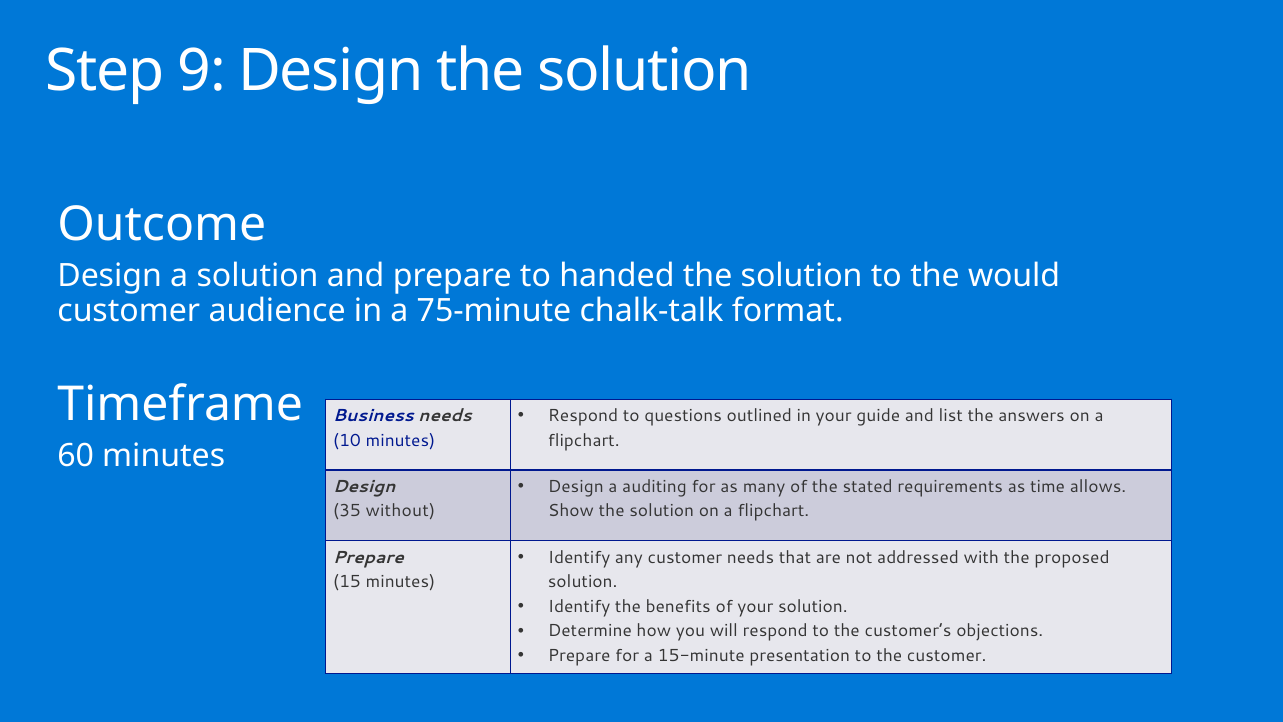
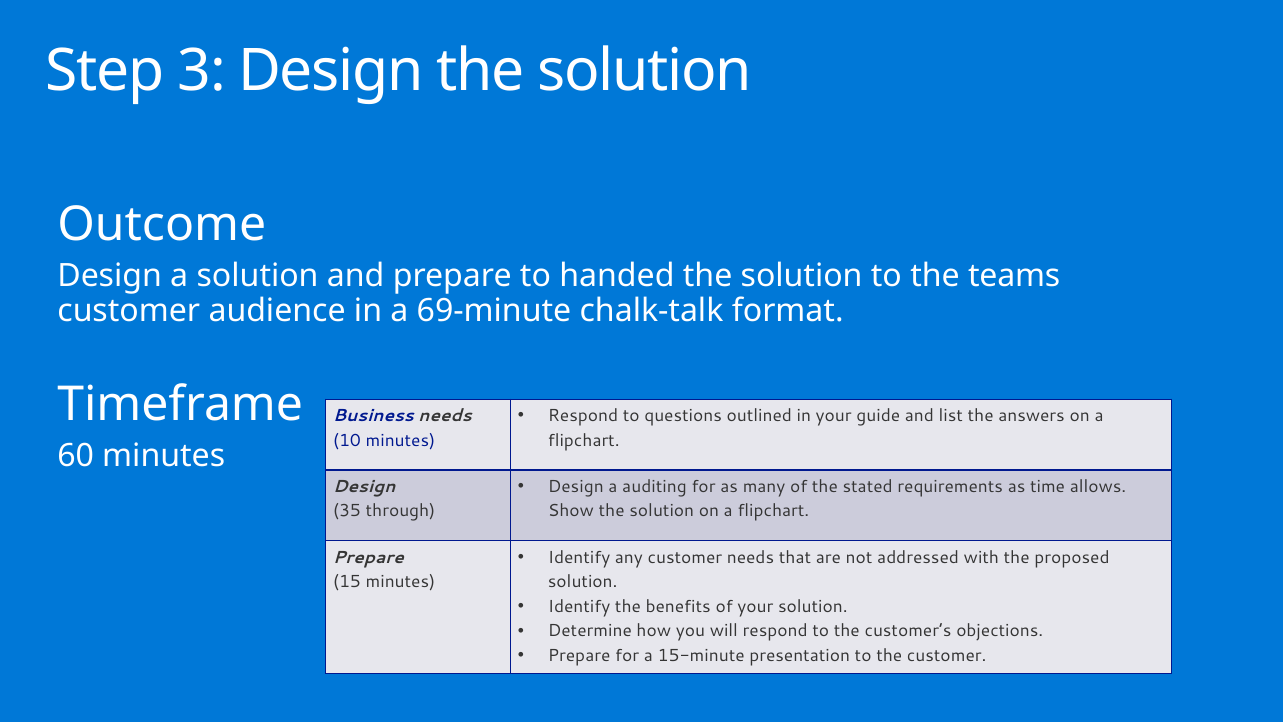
9: 9 -> 3 (202, 72)
would: would -> teams (1014, 276)
75-minute: 75-minute -> 69-minute (494, 310)
without: without -> through (401, 511)
